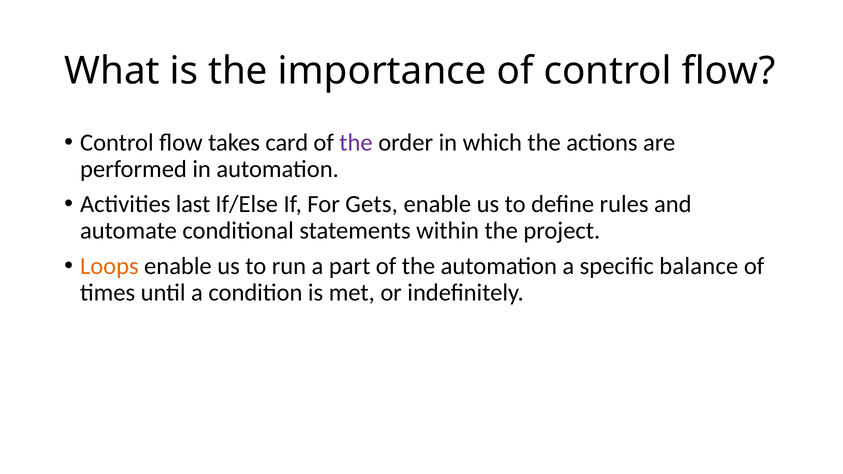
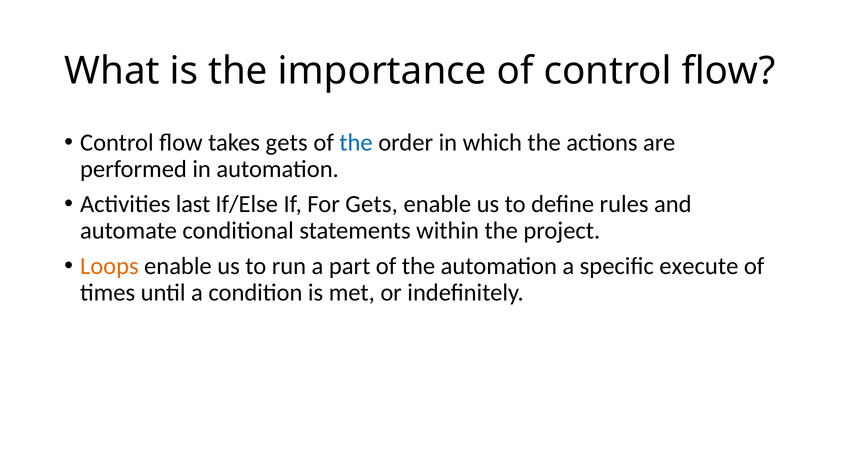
takes card: card -> gets (287, 142)
the colour: purple -> blue (356, 142)
balance: balance -> execute (699, 266)
